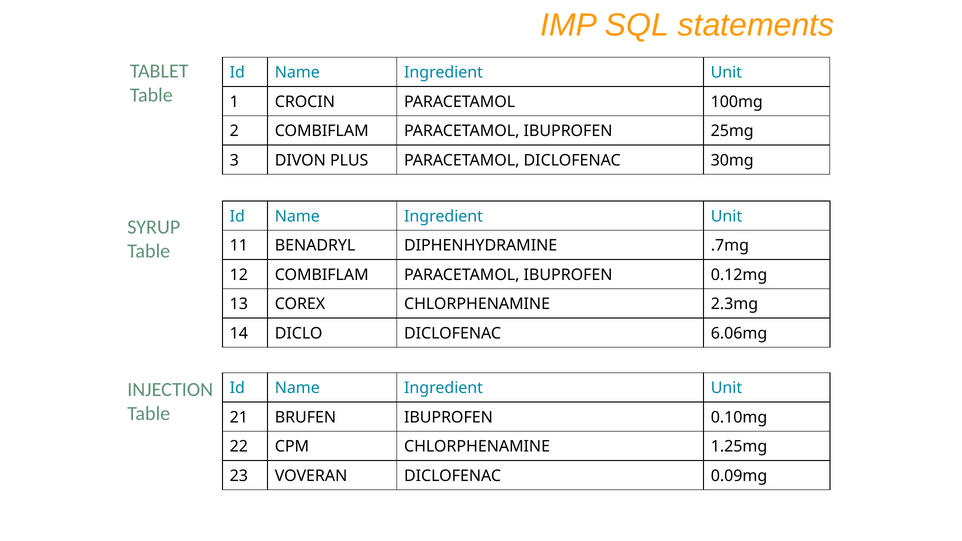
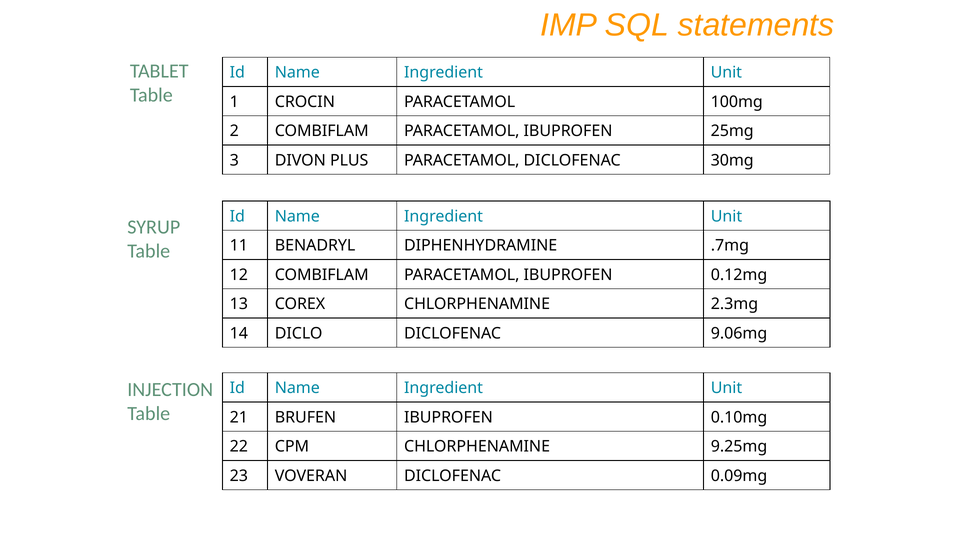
6.06mg: 6.06mg -> 9.06mg (739, 333)
1.25mg: 1.25mg -> 9.25mg (739, 447)
